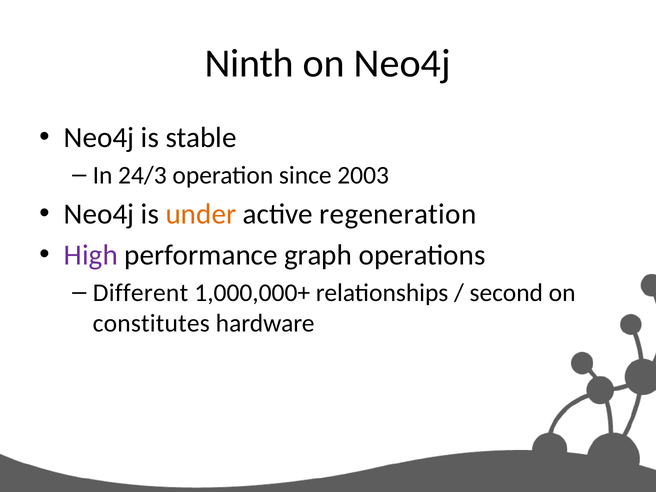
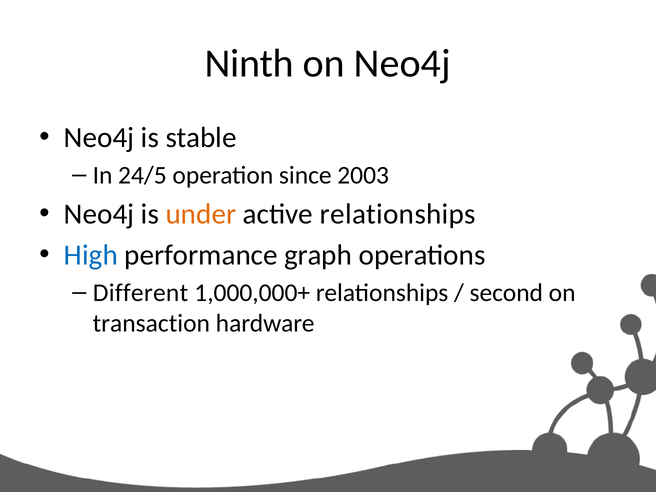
24/3: 24/3 -> 24/5 (142, 175)
active regeneration: regeneration -> relationships (398, 214)
High colour: purple -> blue (91, 255)
constitutes: constitutes -> transaction (151, 323)
